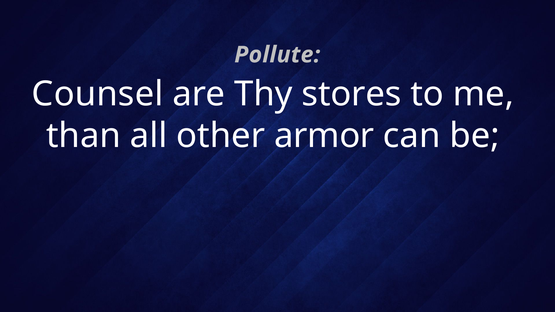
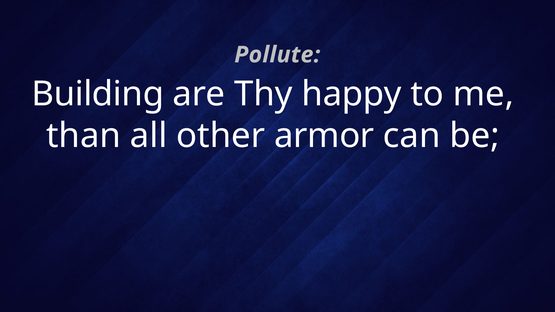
Counsel: Counsel -> Building (98, 94)
stores: stores -> happy (352, 94)
